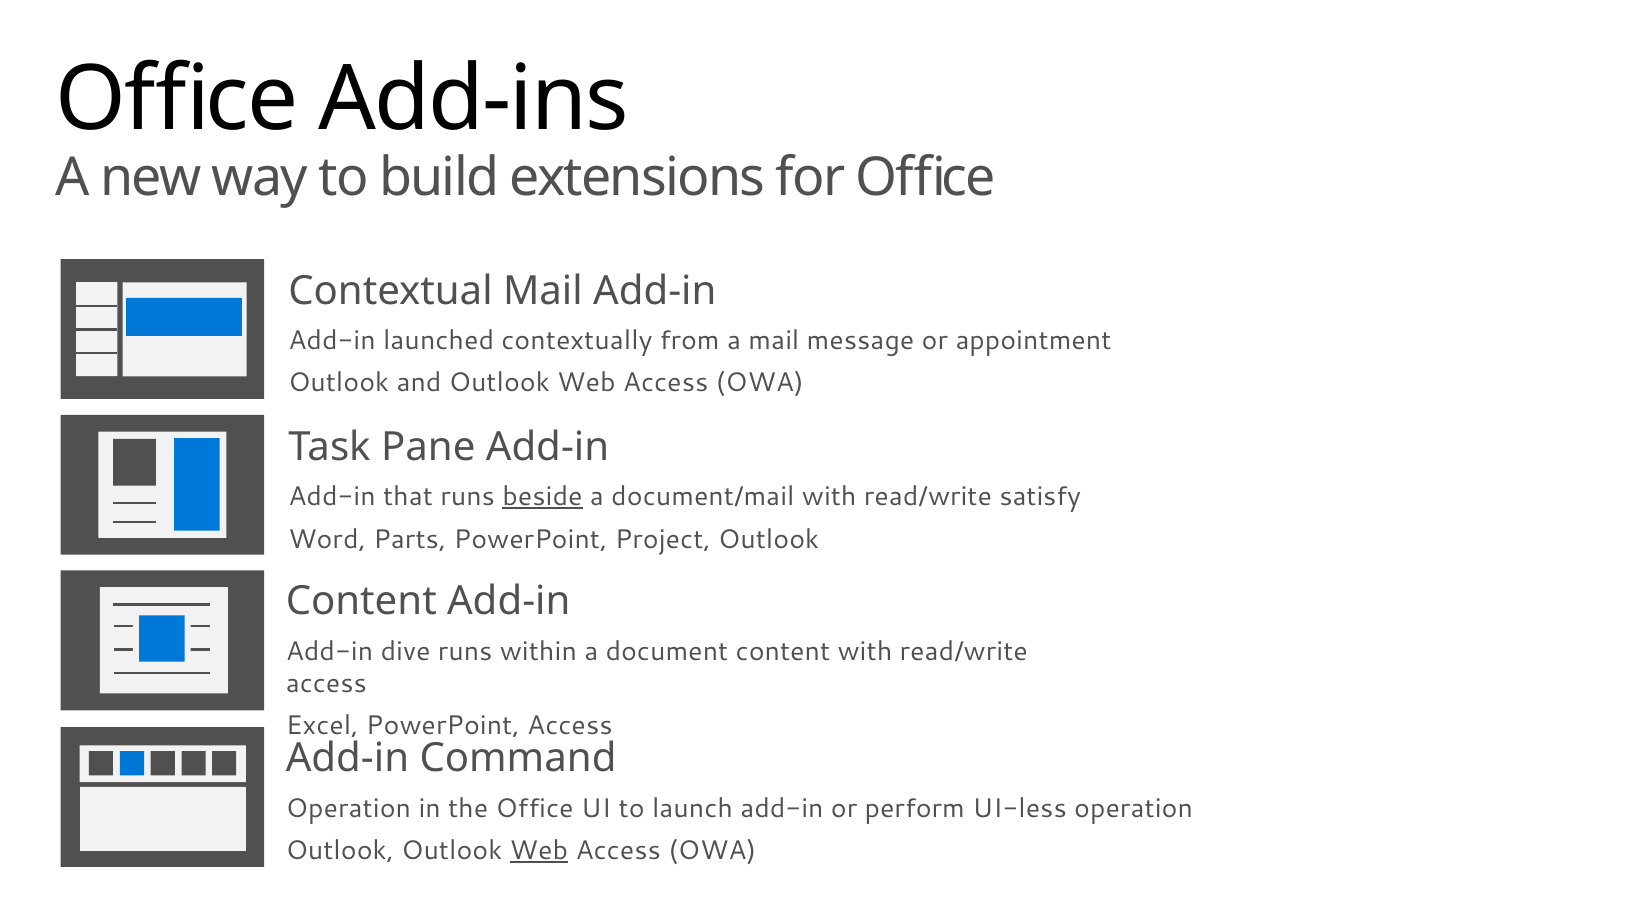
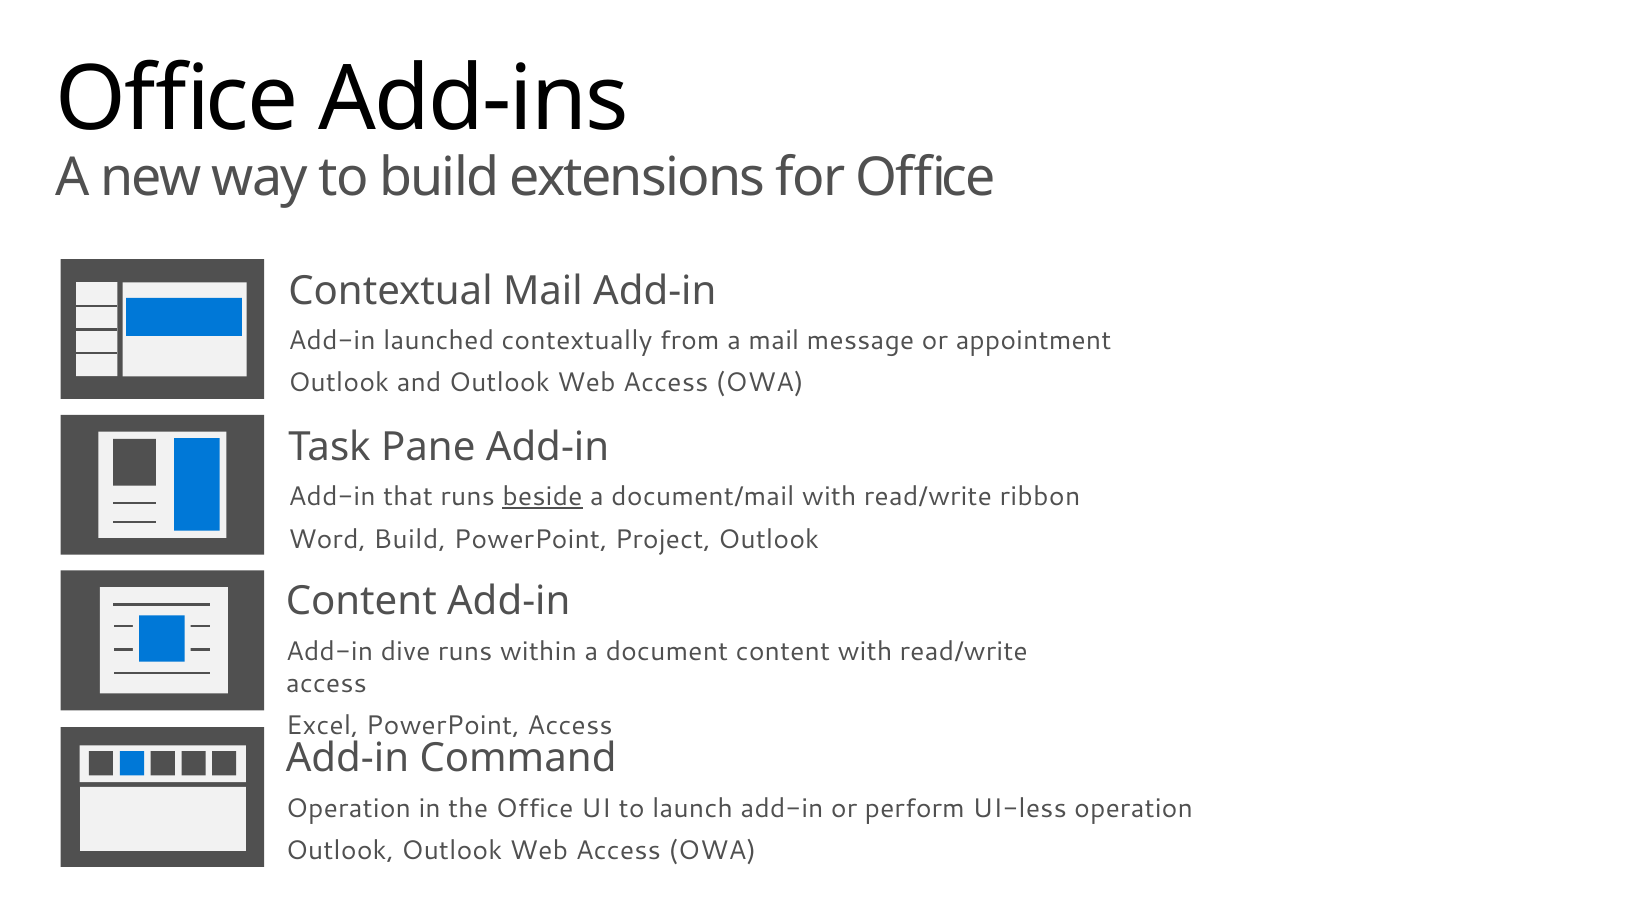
satisfy: satisfy -> ribbon (1040, 497)
Word Parts: Parts -> Build (410, 539)
Web underline: present -> none (539, 851)
